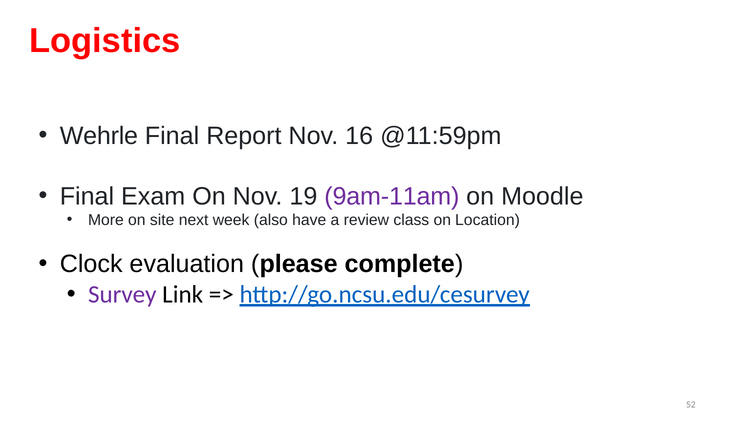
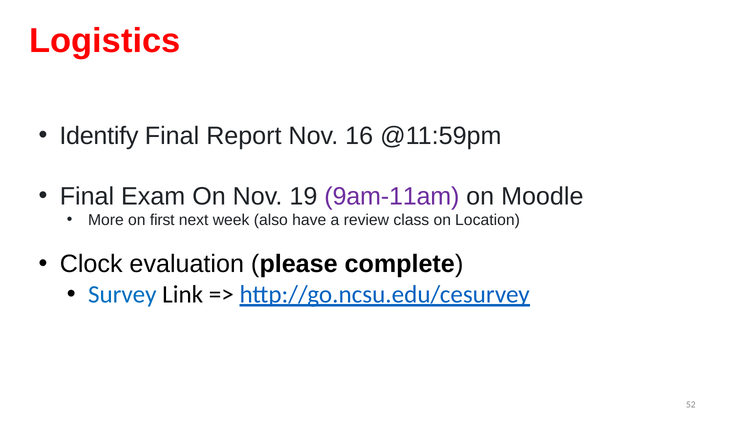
Wehrle: Wehrle -> Identify (99, 136)
site: site -> first (162, 220)
Survey colour: purple -> blue (122, 294)
